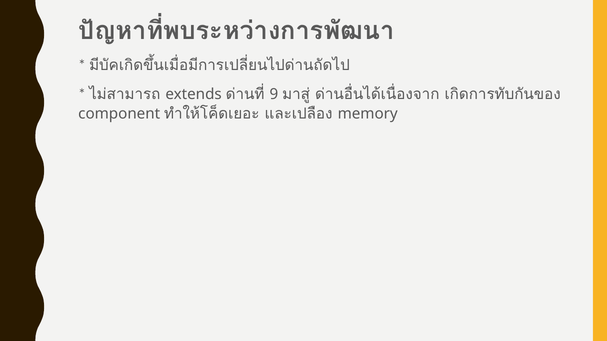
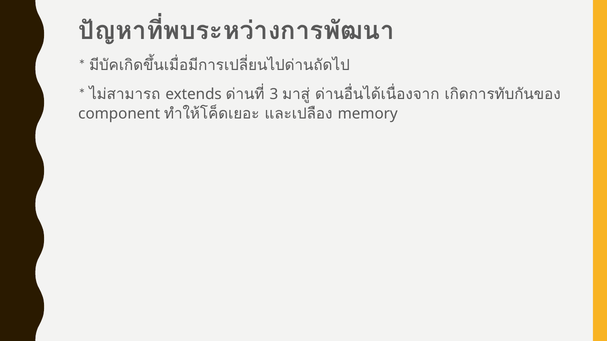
9: 9 -> 3 (274, 94)
